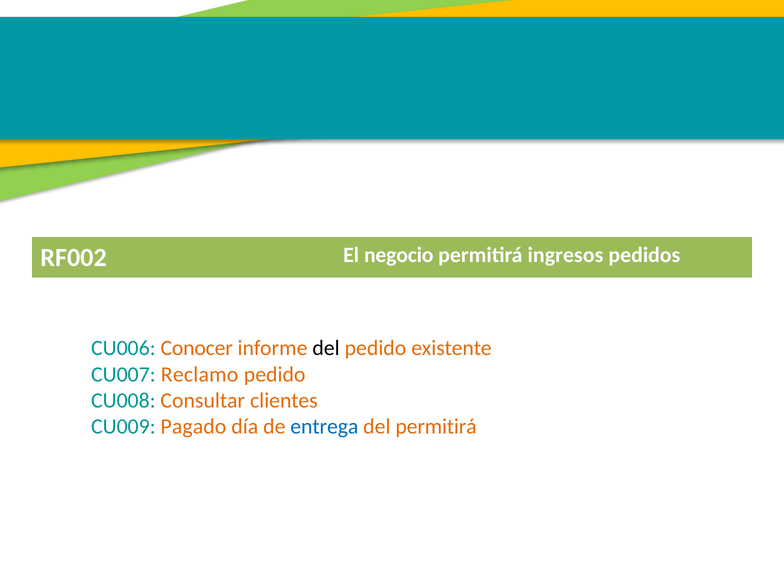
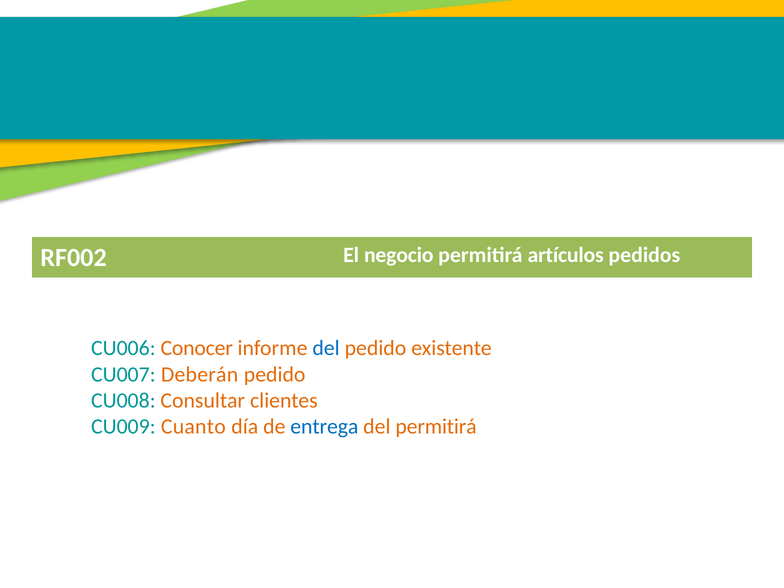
ingresos: ingresos -> artículos (566, 255)
del colour: black -> blue (326, 348)
Reclamo: Reclamo -> Deberán (200, 374)
Pagado: Pagado -> Cuanto (193, 427)
